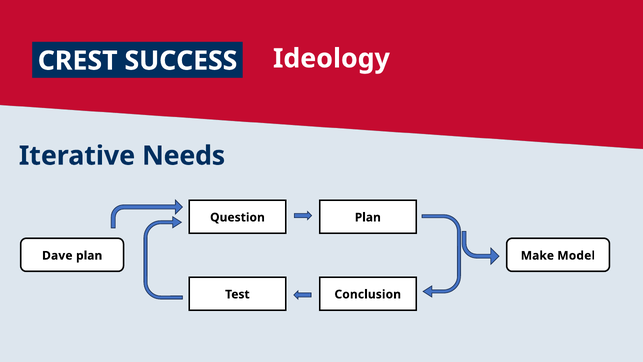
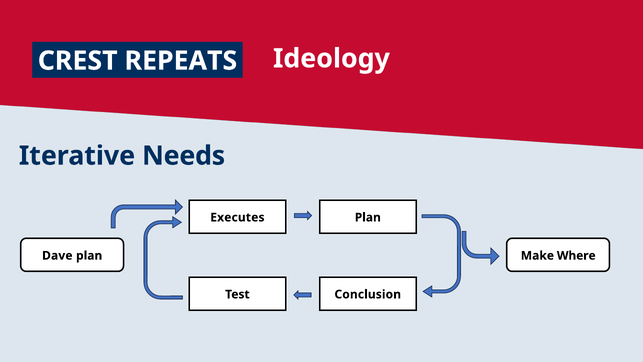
SUCCESS: SUCCESS -> REPEATS (181, 61)
Question: Question -> Executes (237, 217)
Model: Model -> Where (576, 255)
